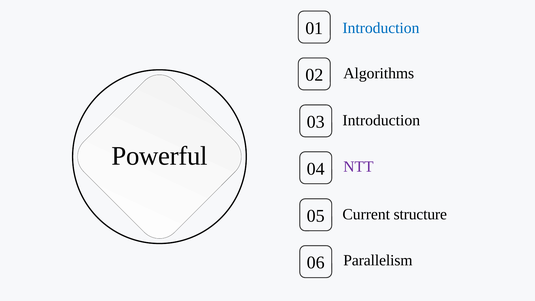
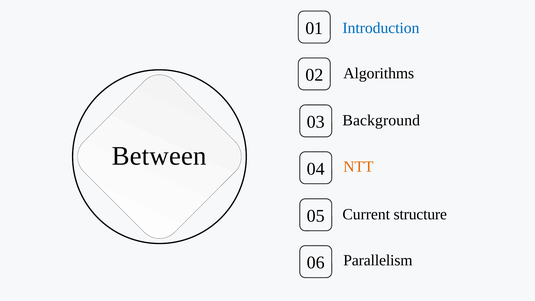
03 Introduction: Introduction -> Background (381, 120)
Powerful: Powerful -> Between (159, 156)
NTT colour: purple -> orange (358, 167)
